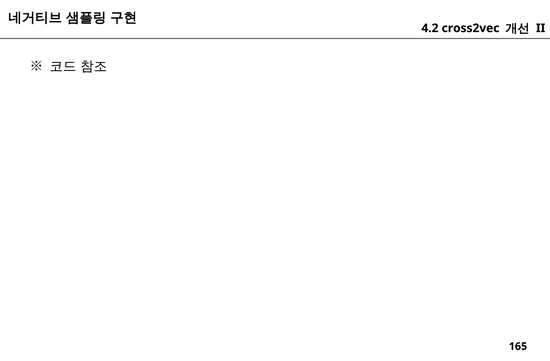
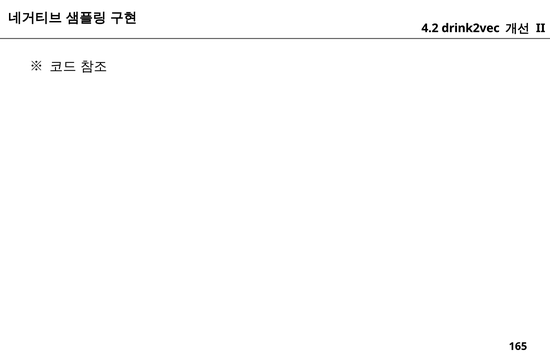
cross2vec: cross2vec -> drink2vec (471, 28)
